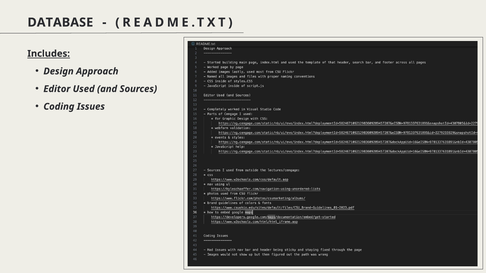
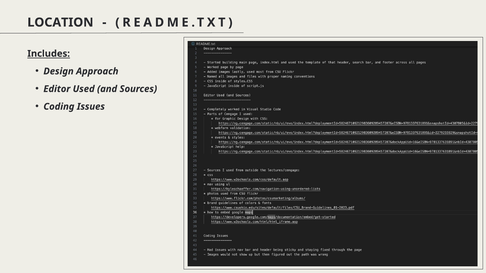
DATABASE: DATABASE -> LOCATION (60, 22)
